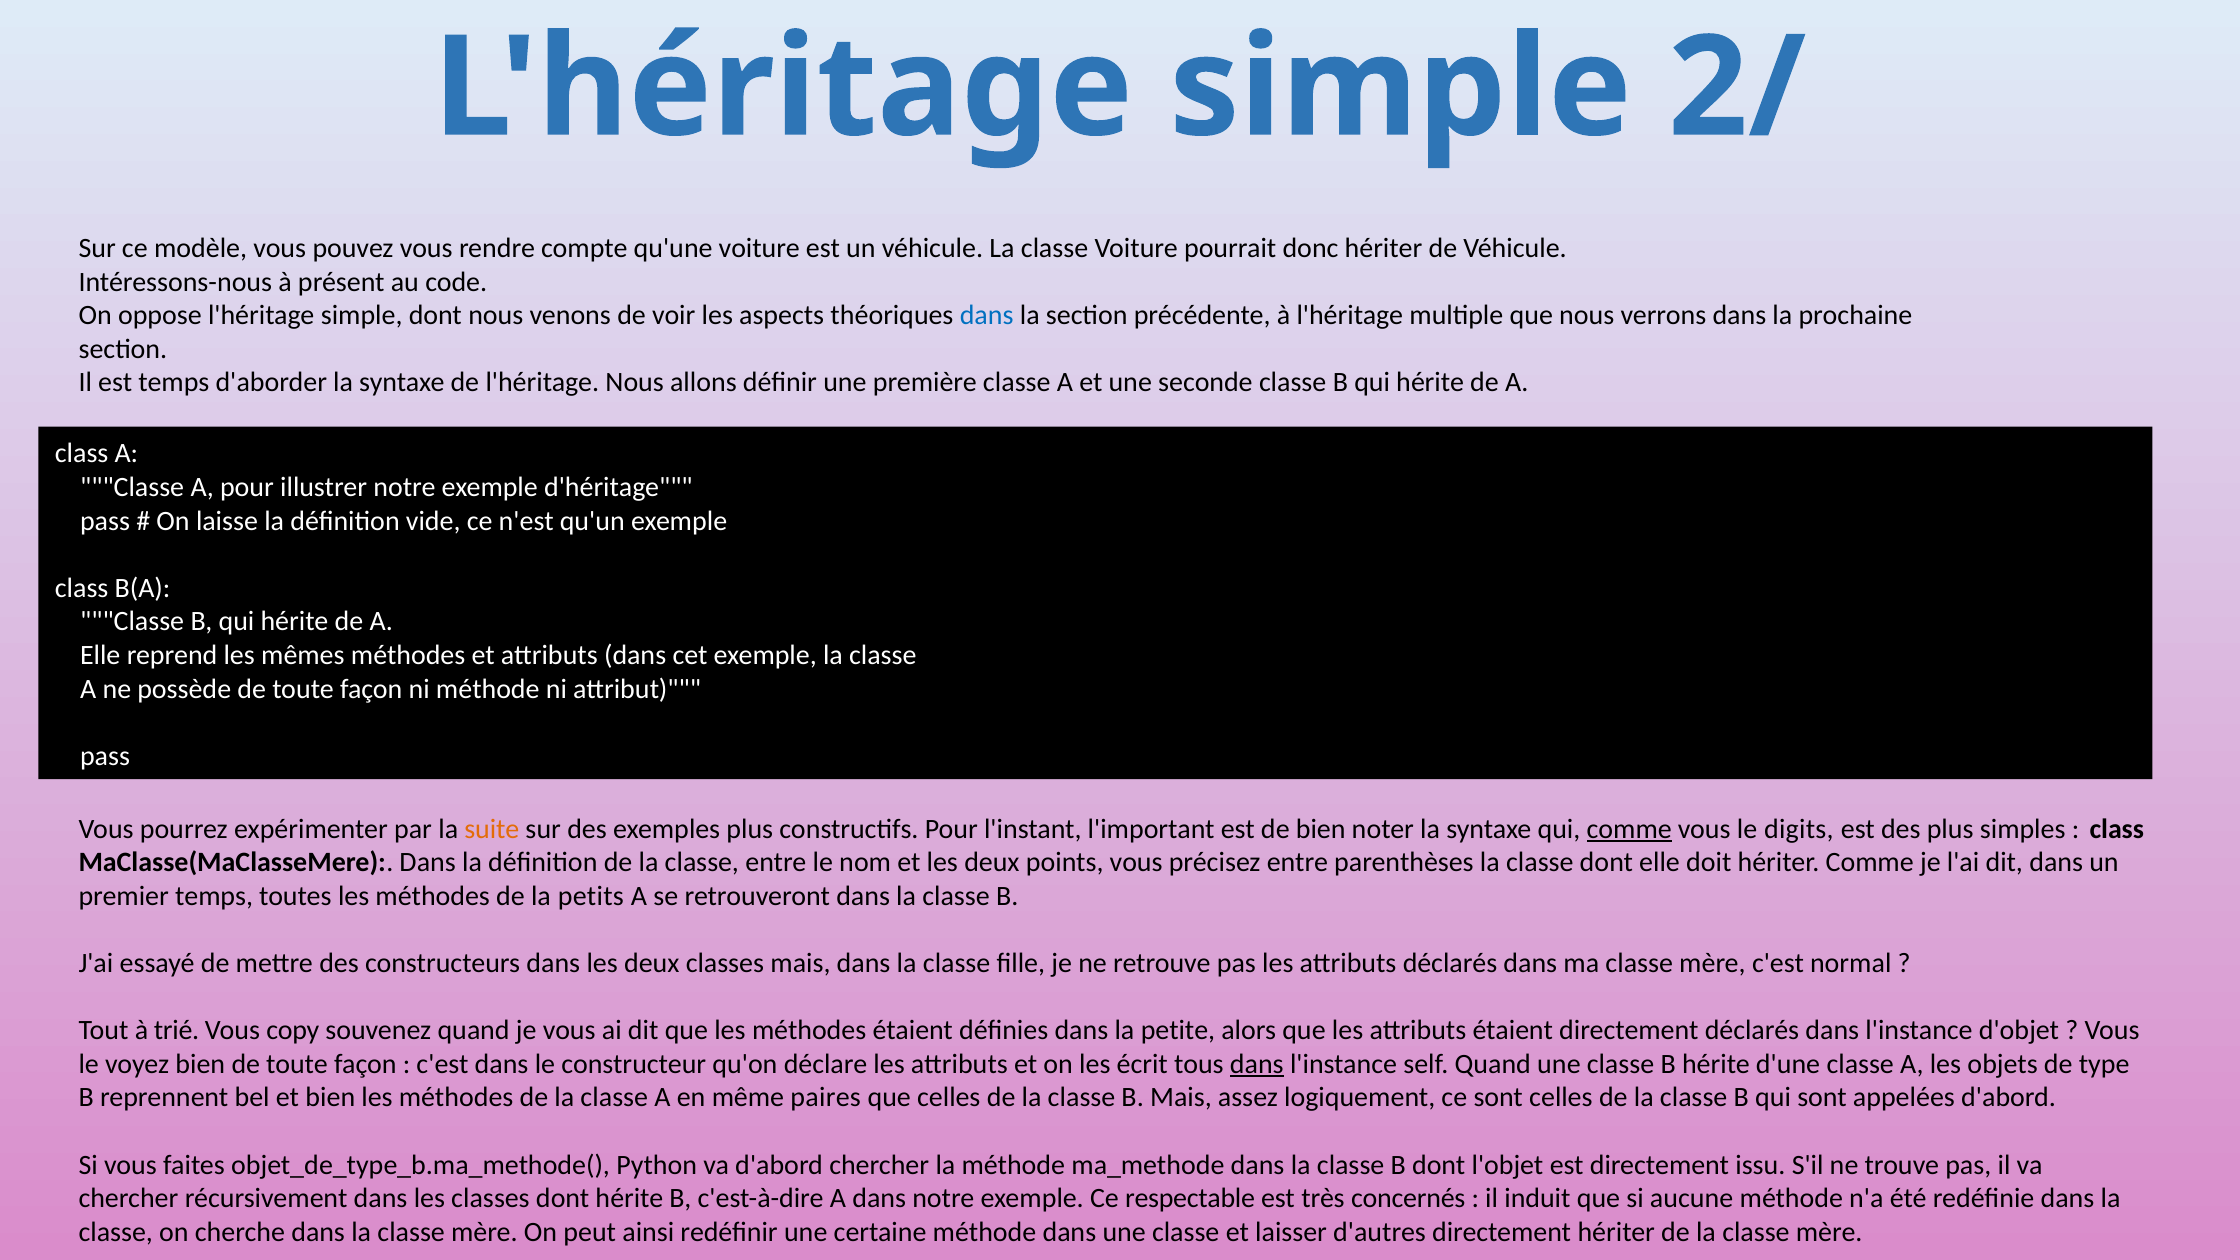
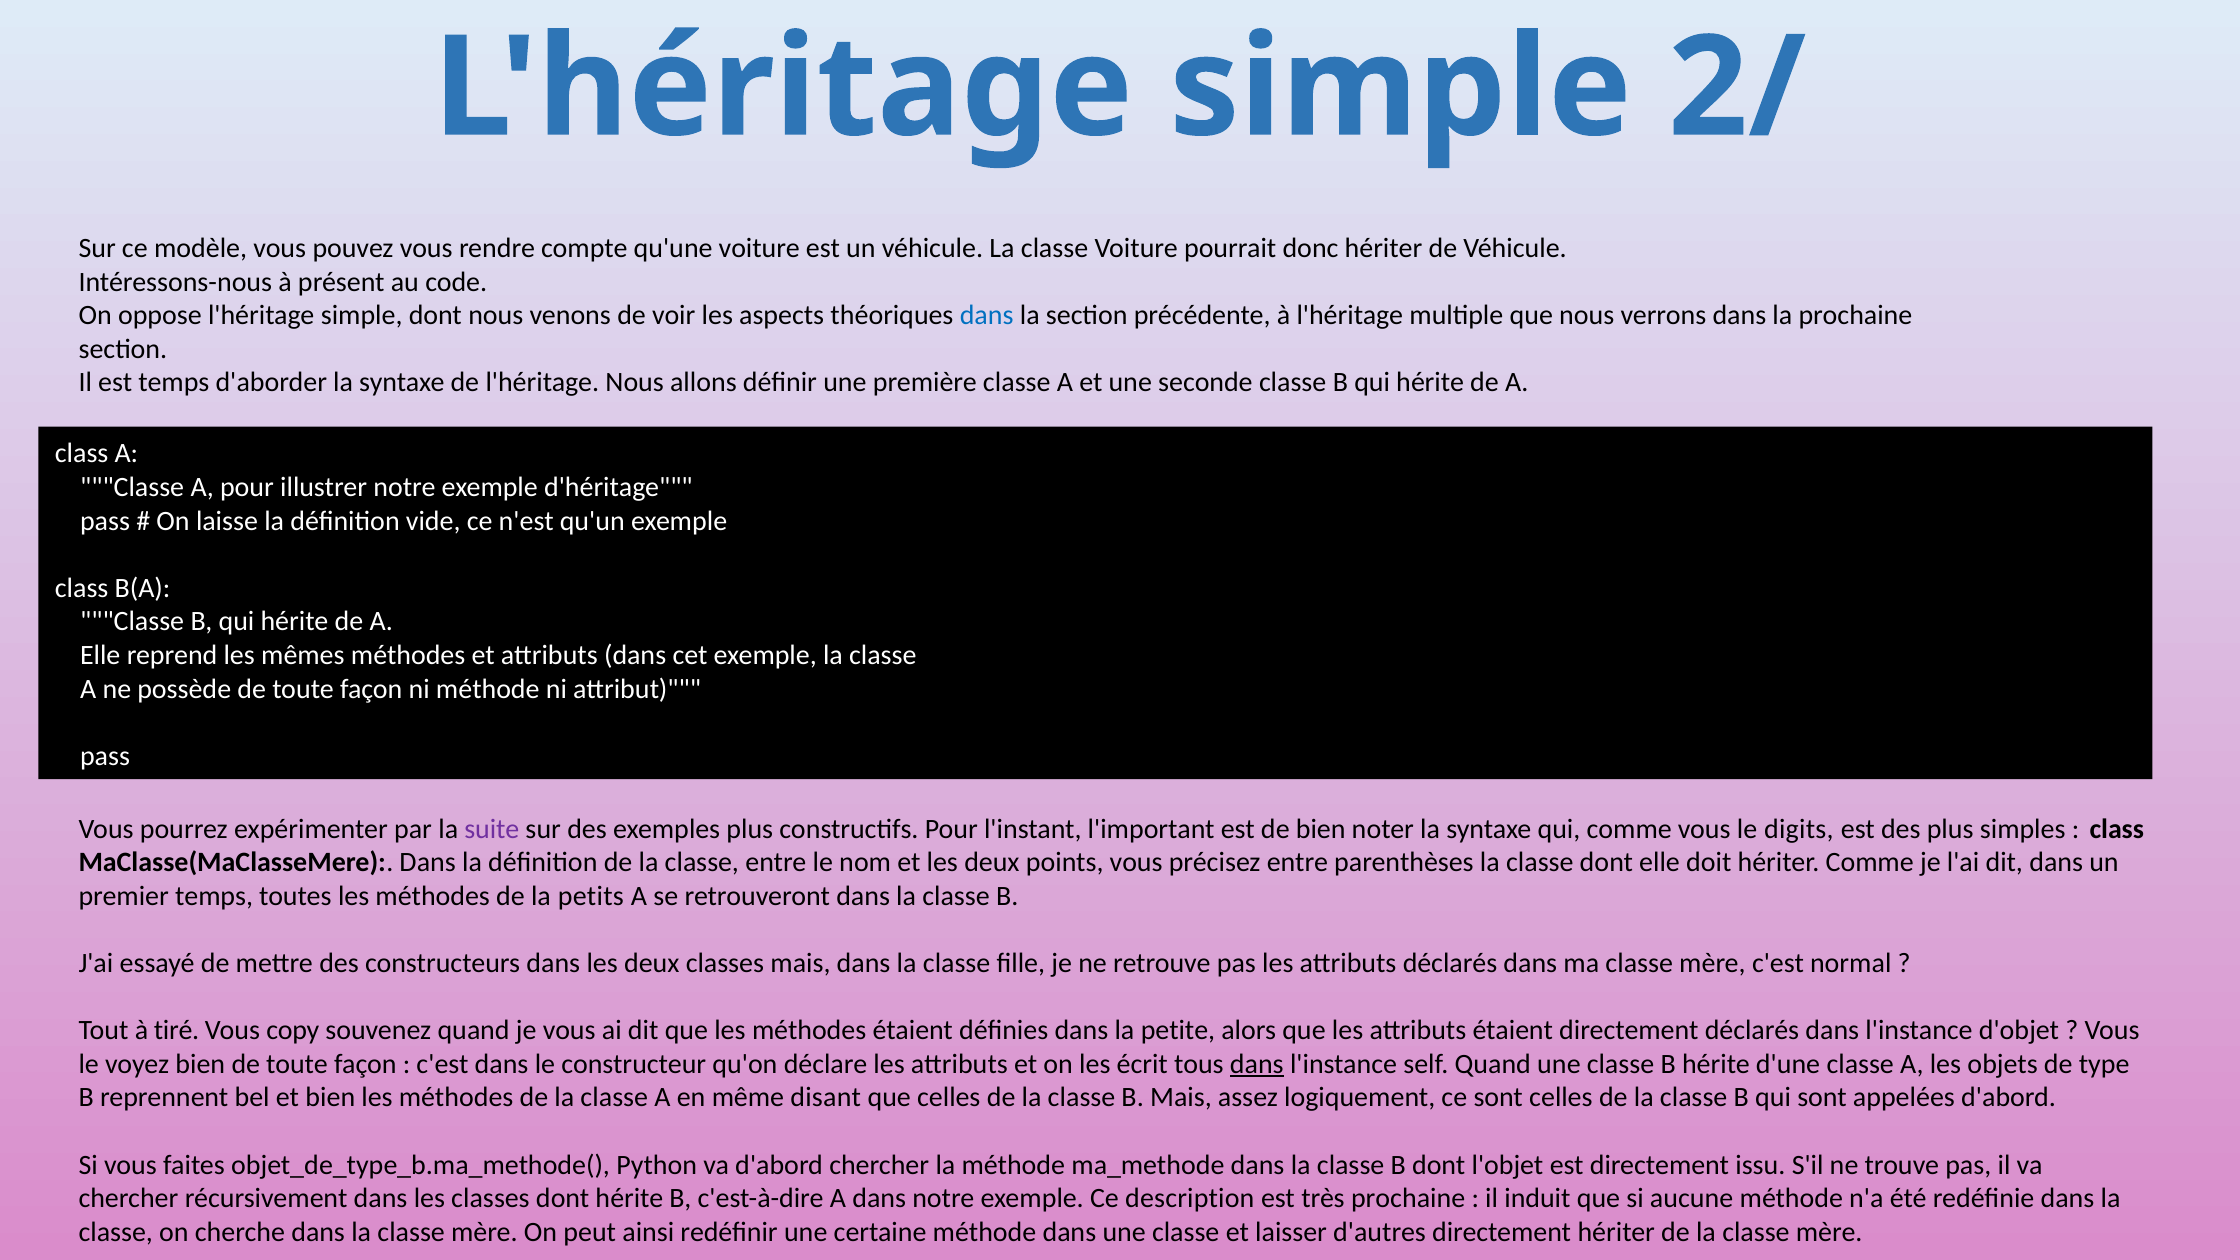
suite colour: orange -> purple (492, 829)
comme underline: present -> none (1629, 829)
trié: trié -> tiré (177, 1031)
paires: paires -> disant (826, 1098)
respectable: respectable -> description (1190, 1199)
très concernés: concernés -> prochaine (1408, 1199)
